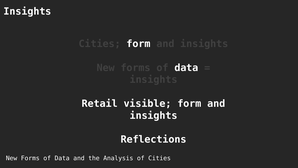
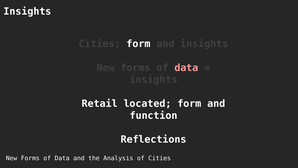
data colour: white -> pink (186, 68)
visible: visible -> located (148, 103)
insights: insights -> function (154, 115)
